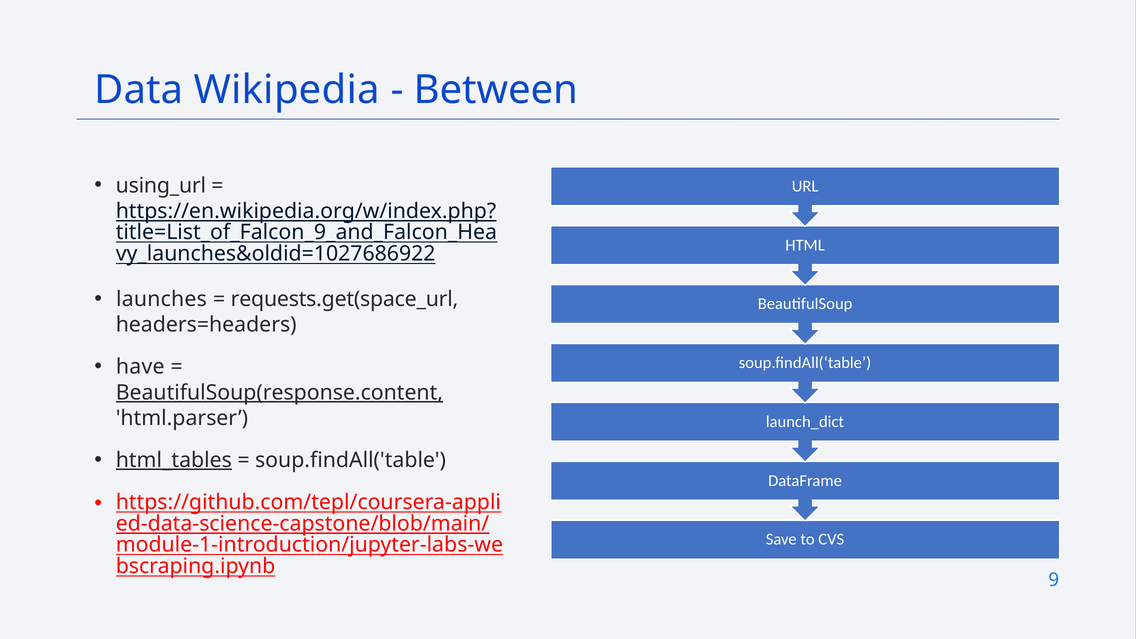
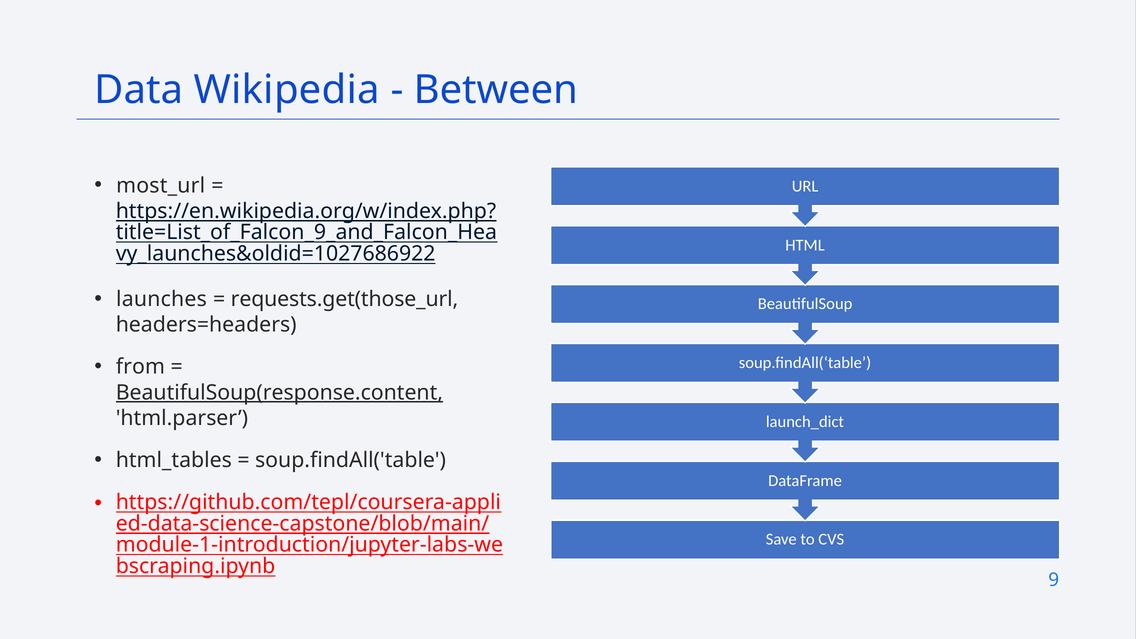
using_url: using_url -> most_url (161, 186)
requests.get(space_url: requests.get(space_url -> requests.get(those_url (344, 299)
have: have -> from (140, 367)
html_tables underline: present -> none (174, 460)
